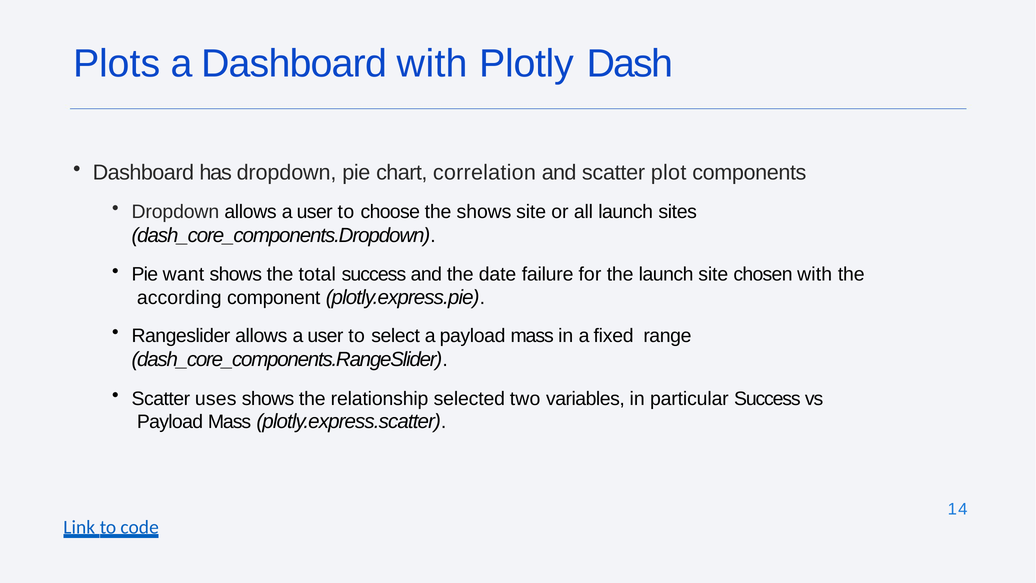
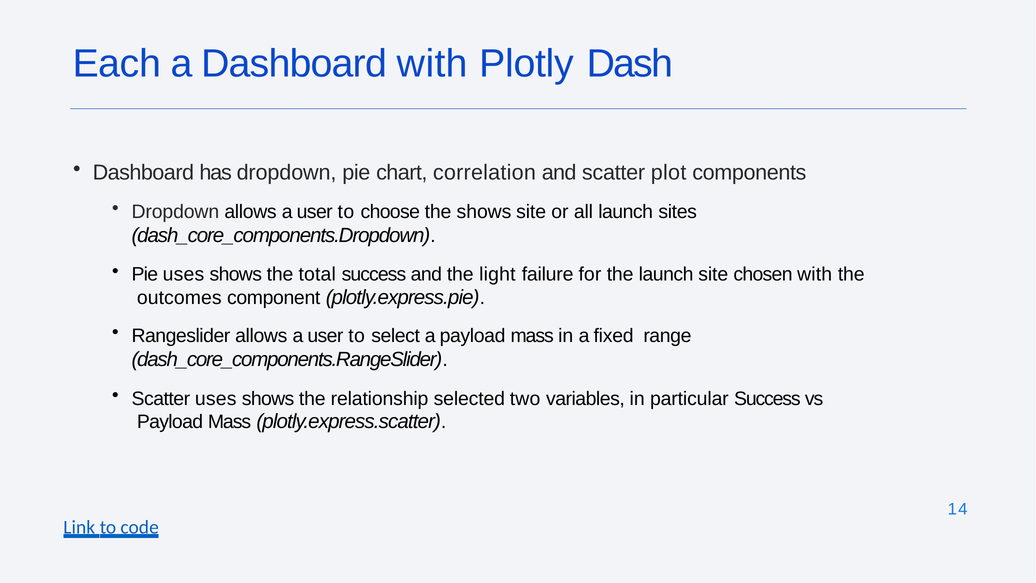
Plots: Plots -> Each (117, 64)
Pie want: want -> uses (183, 274)
date: date -> light (497, 274)
according: according -> outcomes (179, 298)
